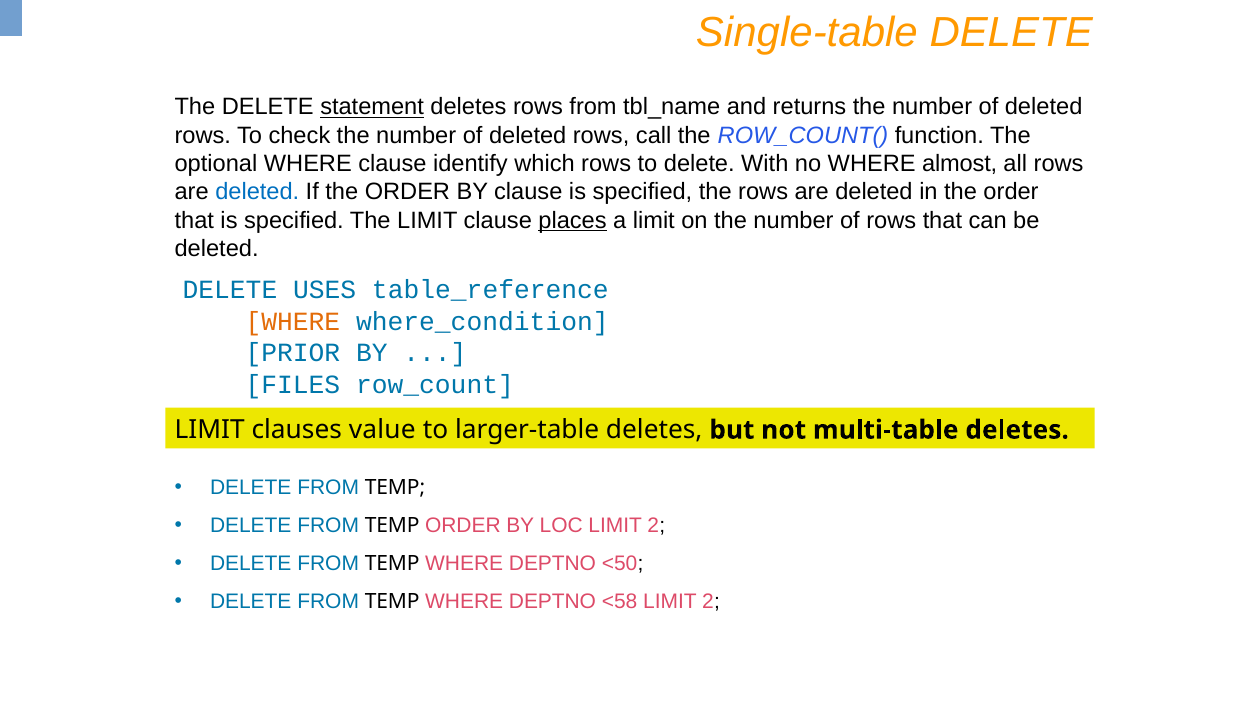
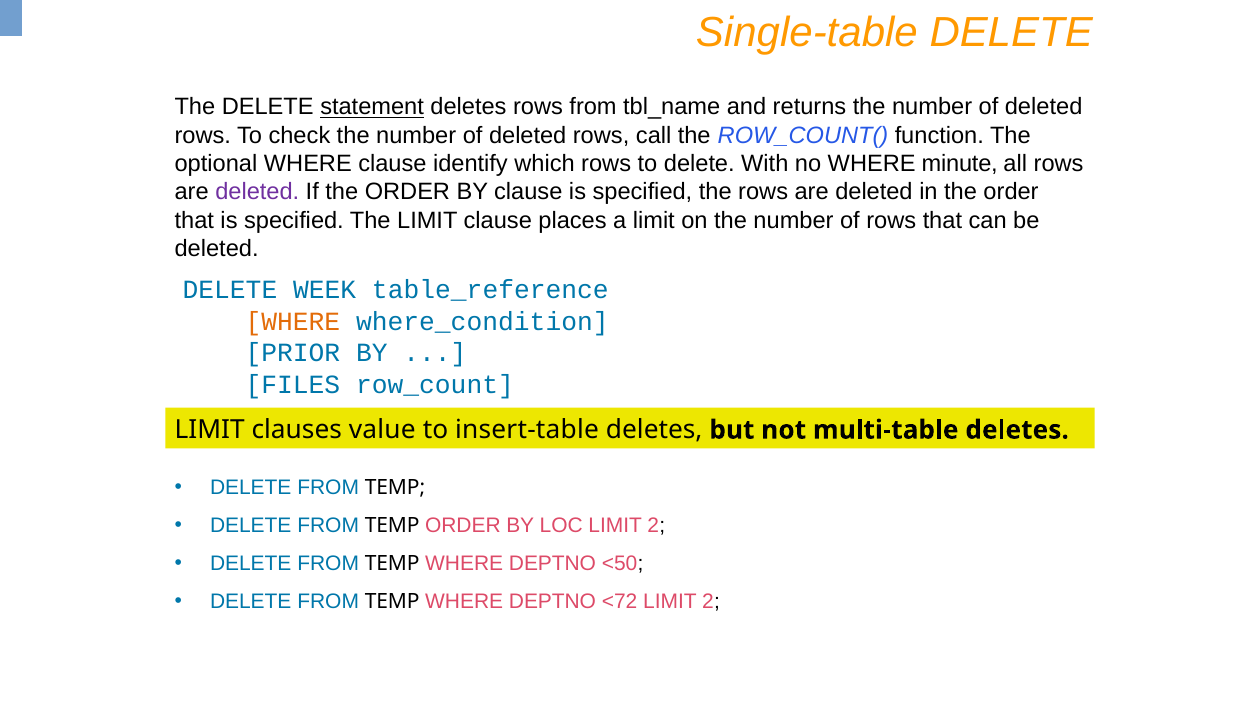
almost: almost -> minute (960, 164)
deleted colour: blue -> purple (257, 192)
places underline: present -> none (573, 220)
USES: USES -> WEEK (325, 290)
larger-table: larger-table -> insert-table (527, 430)
<58: <58 -> <72 (620, 601)
